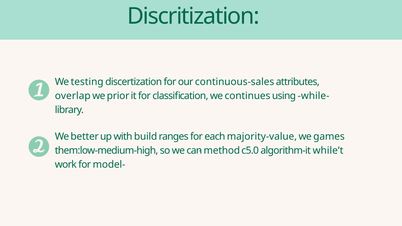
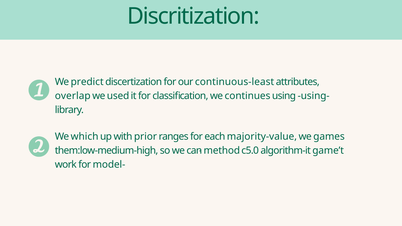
testing: testing -> predict (87, 82)
continuous-sales: continuous-sales -> continuous-least (235, 82)
prior: prior -> used (118, 96)
while-: while- -> using- (314, 96)
better: better -> which (85, 137)
build: build -> prior (146, 137)
while’t: while’t -> game’t (328, 151)
